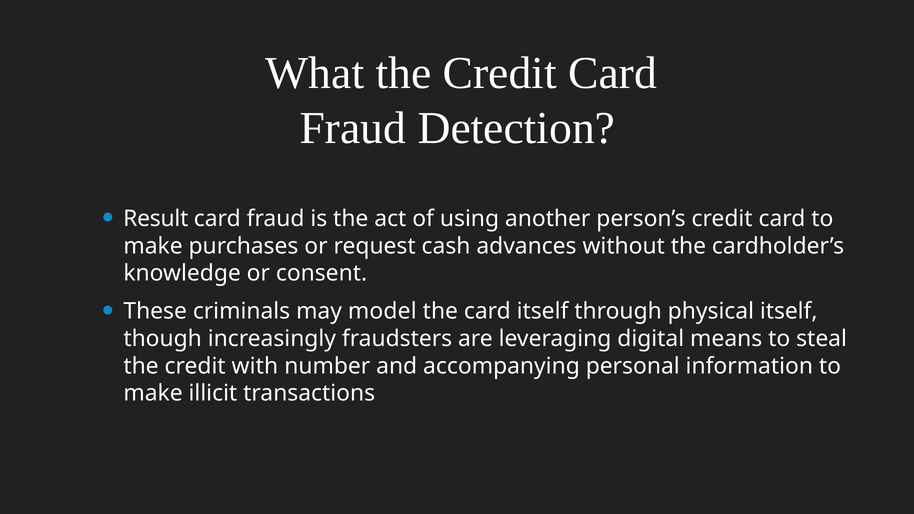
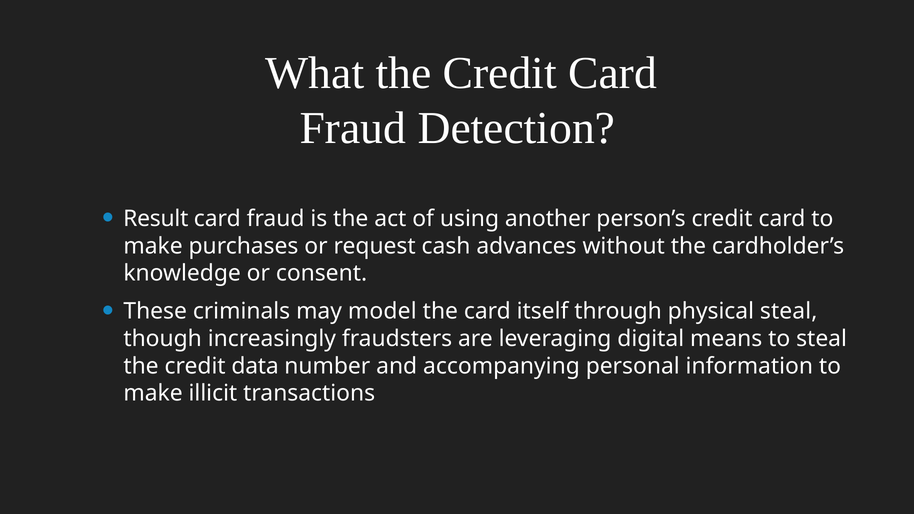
physical itself: itself -> steal (789, 311)
with: with -> data (255, 366)
